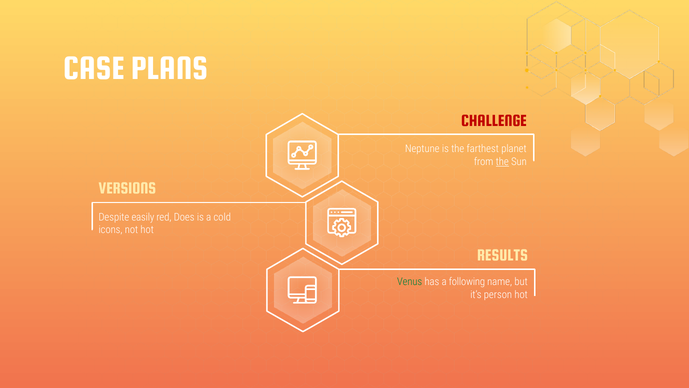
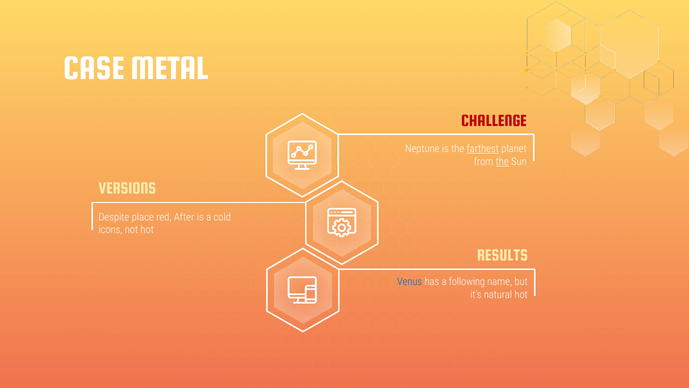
PLANS: PLANS -> METAL (170, 68)
farthest underline: none -> present (483, 149)
easily: easily -> place (143, 217)
Does: Does -> After (184, 217)
Venus colour: green -> blue (410, 282)
person: person -> natural (498, 294)
